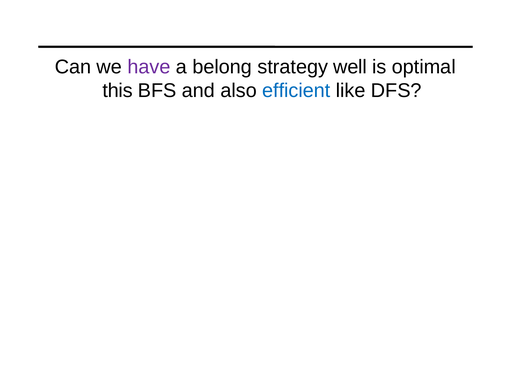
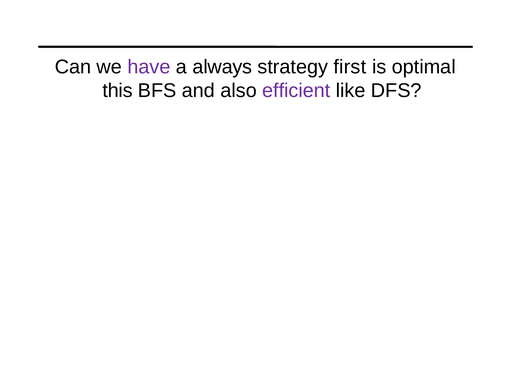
belong: belong -> always (222, 67)
well: well -> first (350, 67)
efficient colour: blue -> purple (296, 91)
